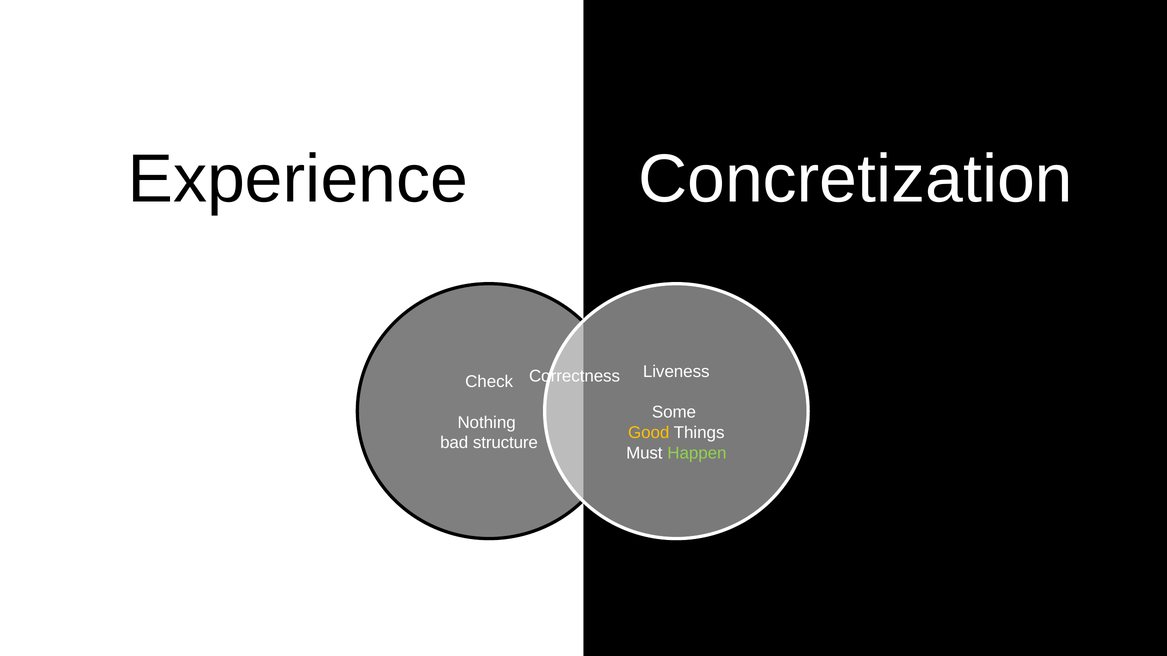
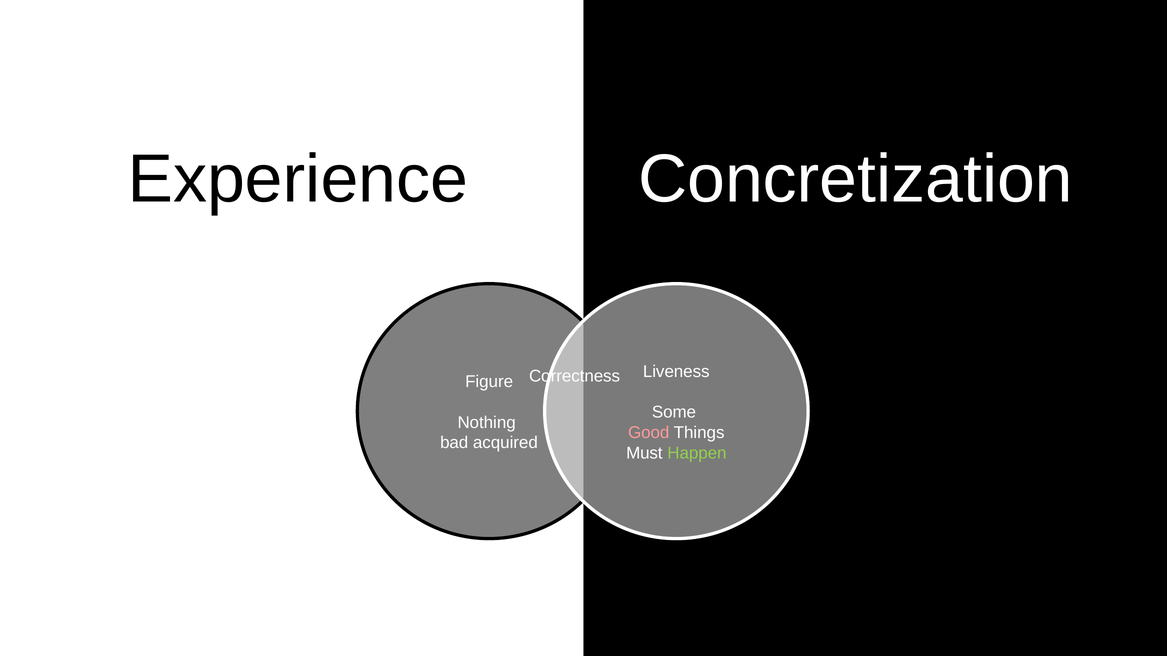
Check: Check -> Figure (489, 382)
Good colour: yellow -> pink (649, 433)
structure: structure -> acquired (505, 443)
